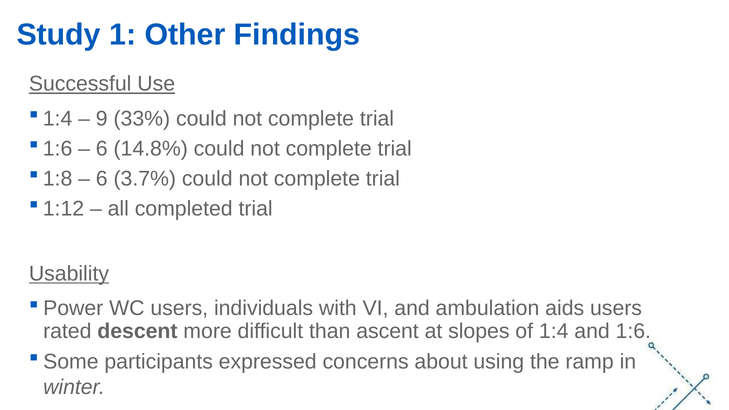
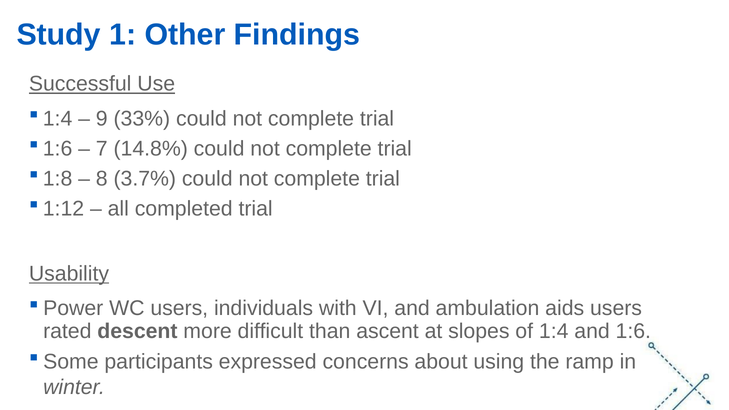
6: 6 -> 7 (102, 149)
6: 6 -> 8 (102, 179)
